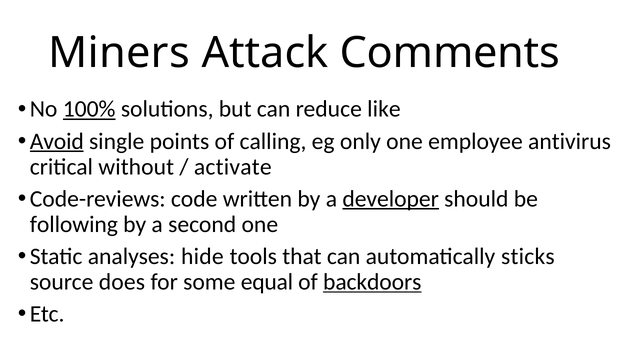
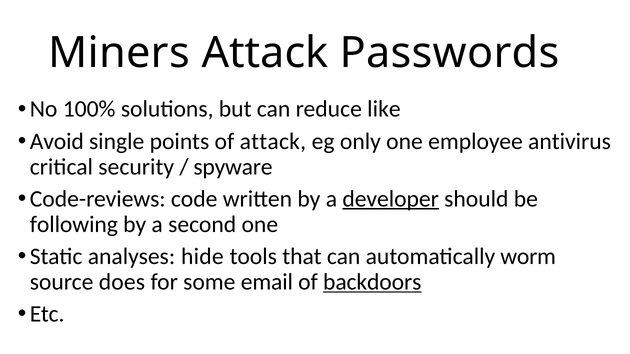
Comments: Comments -> Passwords (450, 53)
100% underline: present -> none (89, 109)
Avoid underline: present -> none (57, 141)
of calling: calling -> attack (273, 141)
without: without -> security (136, 167)
activate: activate -> spyware (233, 167)
sticks: sticks -> worm (528, 257)
equal: equal -> email (267, 282)
